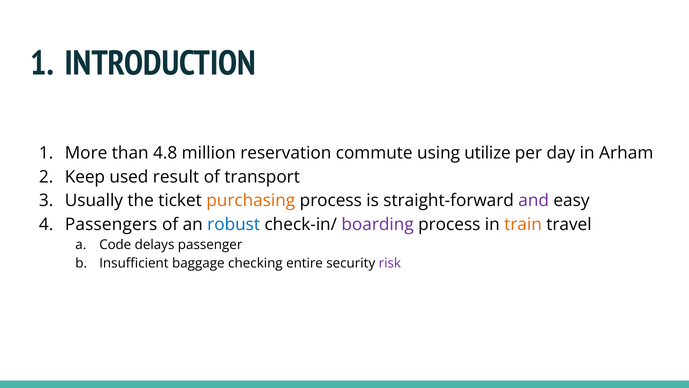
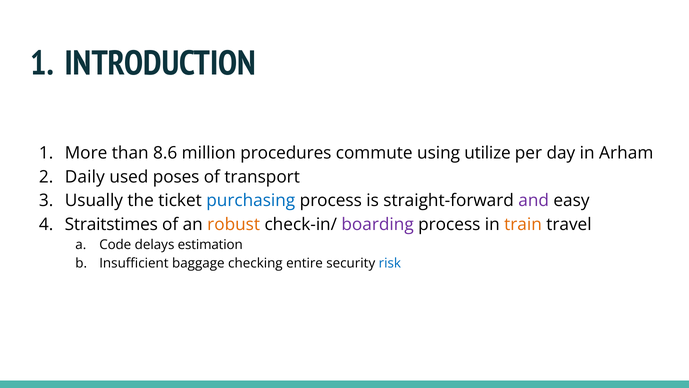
4.8: 4.8 -> 8.6 (165, 153)
reservation: reservation -> procedures (286, 153)
Keep: Keep -> Daily (85, 177)
result: result -> poses (176, 177)
purchasing colour: orange -> blue (251, 200)
Passengers: Passengers -> Straitstimes (111, 224)
robust colour: blue -> orange (234, 224)
passenger: passenger -> estimation (210, 245)
risk colour: purple -> blue (390, 263)
